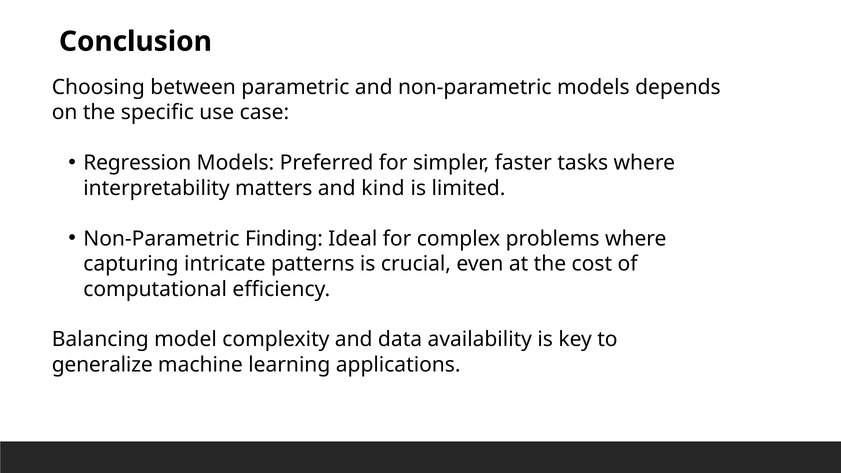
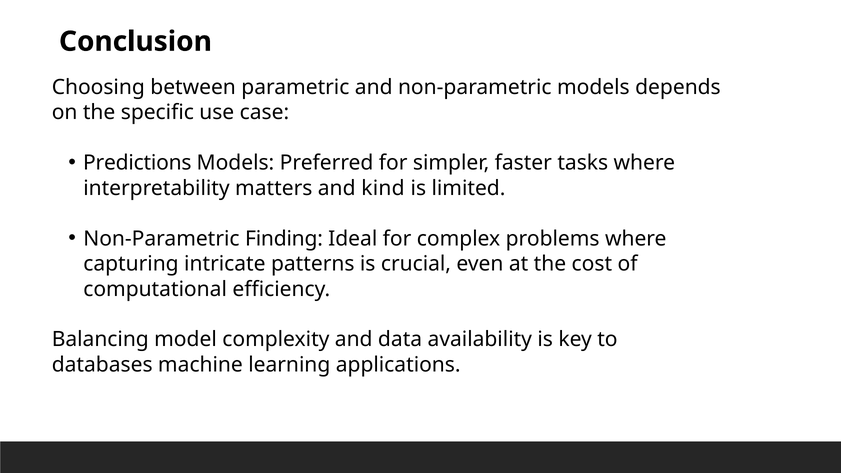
Regression: Regression -> Predictions (137, 163)
generalize: generalize -> databases (102, 365)
